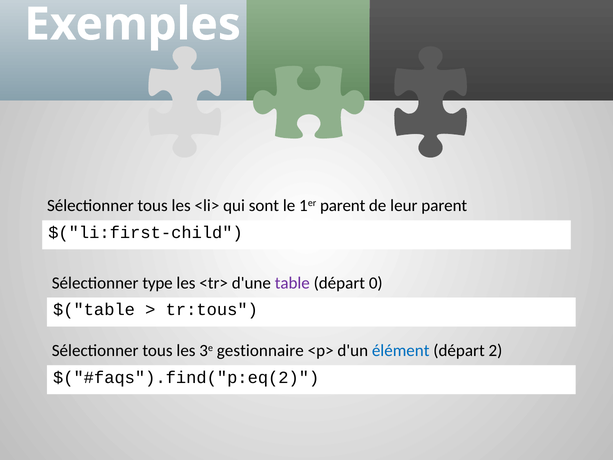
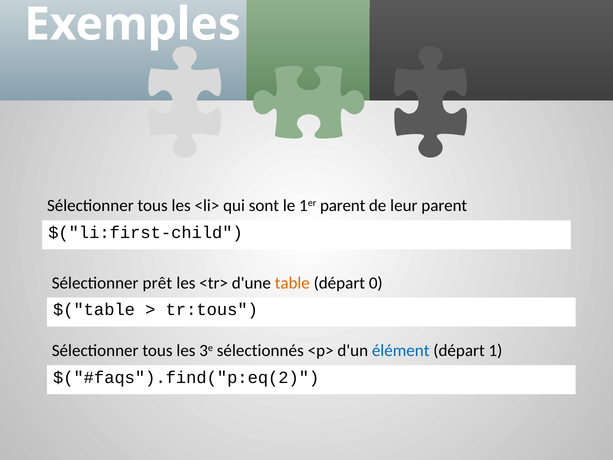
type: type -> prêt (157, 283)
table colour: purple -> orange (292, 283)
gestionnaire: gestionnaire -> sélectionnés (260, 350)
2: 2 -> 1 (495, 350)
